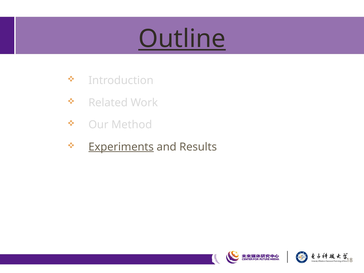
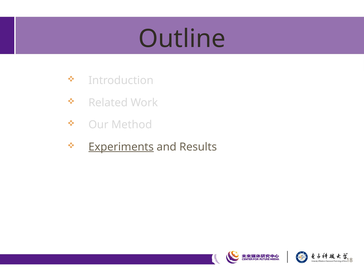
Outline underline: present -> none (182, 39)
